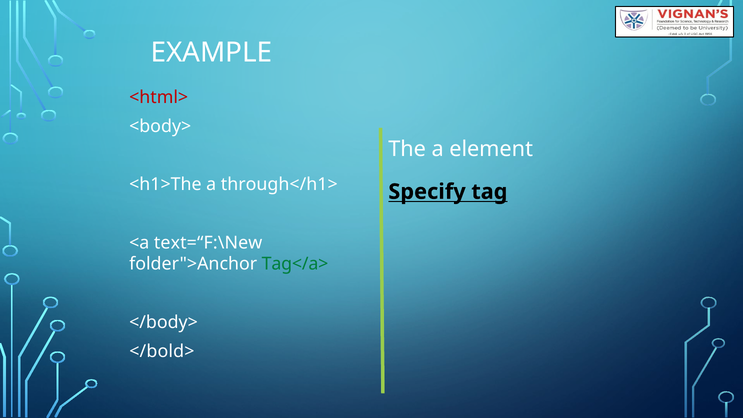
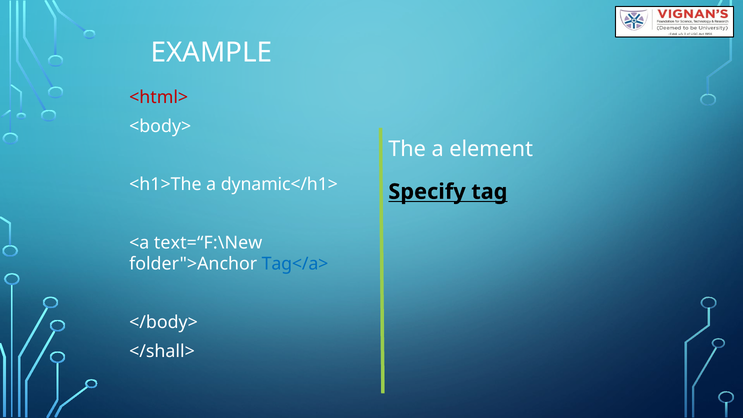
through</h1>: through</h1> -> dynamic</h1> (279, 185)
Tag</a> colour: green -> blue (295, 264)
</bold>: </bold> -> </shall> (162, 351)
